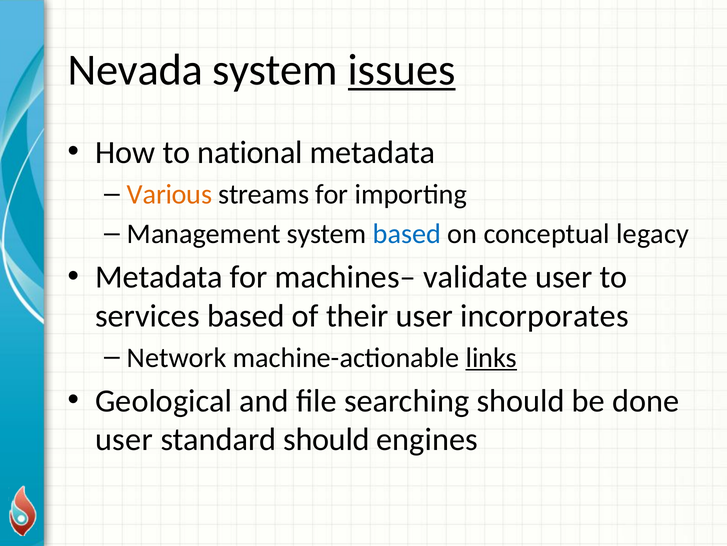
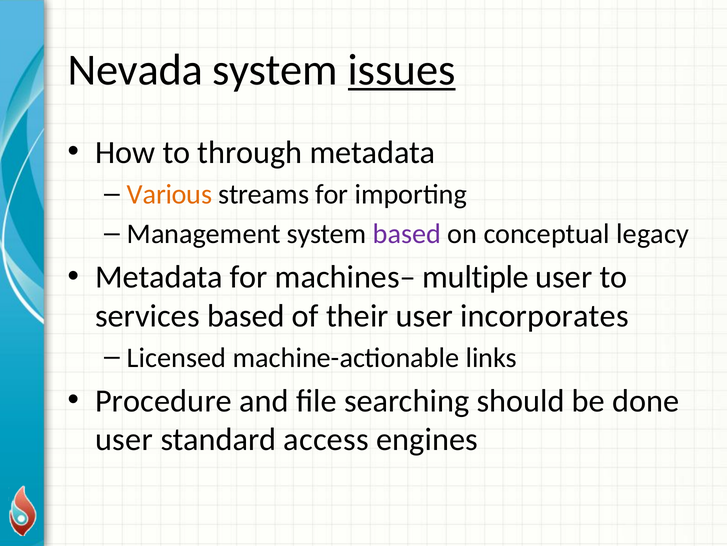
national: national -> through (250, 152)
based colour: blue -> purple (407, 234)
validate: validate -> multiple (476, 277)
Network: Network -> Licensed (177, 357)
links underline: present -> none (491, 357)
Geological: Geological -> Procedure (164, 400)
standard should: should -> access (326, 439)
